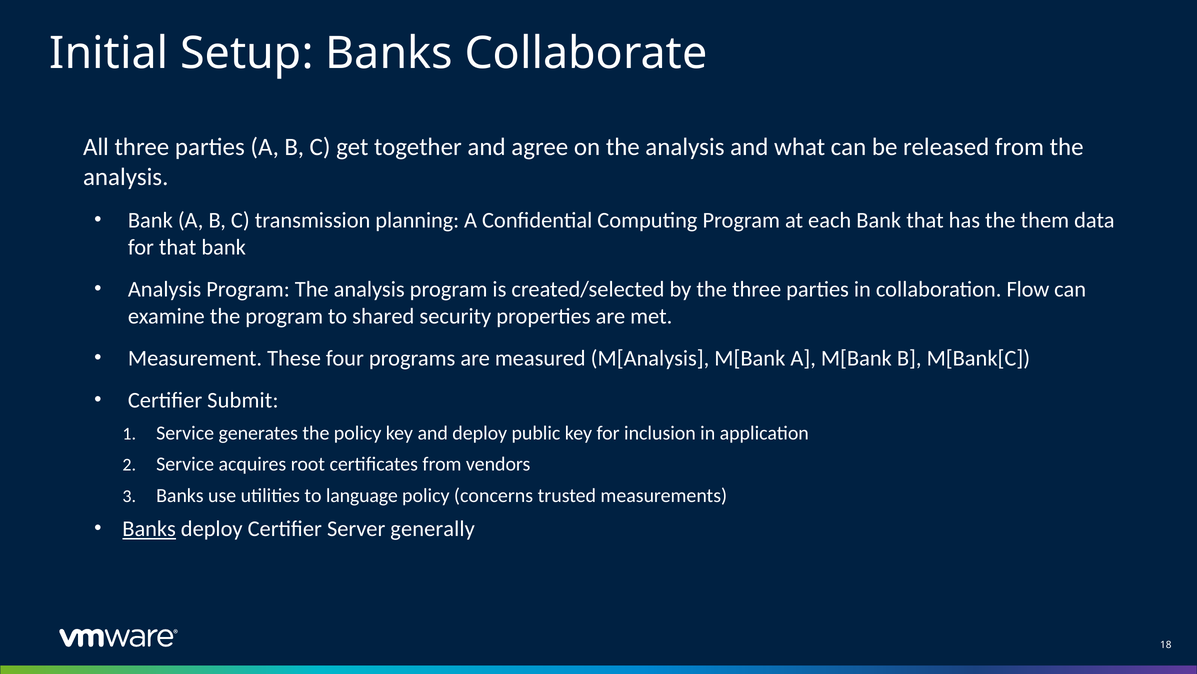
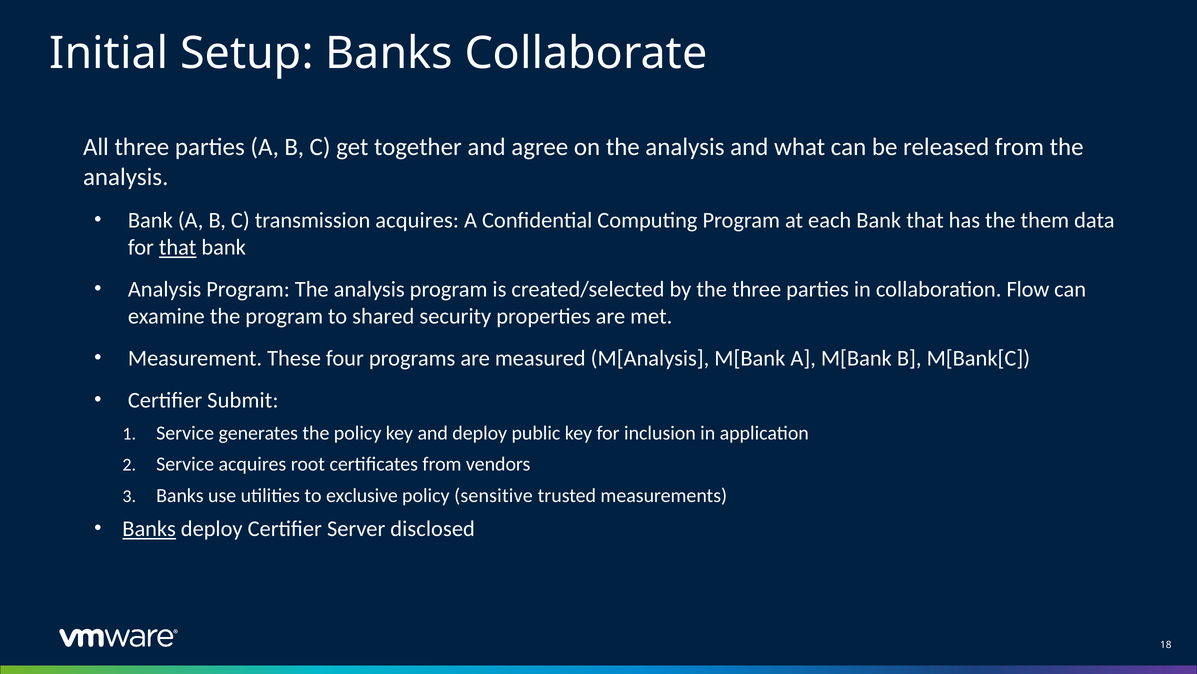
transmission planning: planning -> acquires (417, 220)
that underline: none -> present (178, 247)
language: language -> exclusive (362, 495)
concerns: concerns -> sensitive (493, 495)
generally: generally -> disclosed (433, 529)
